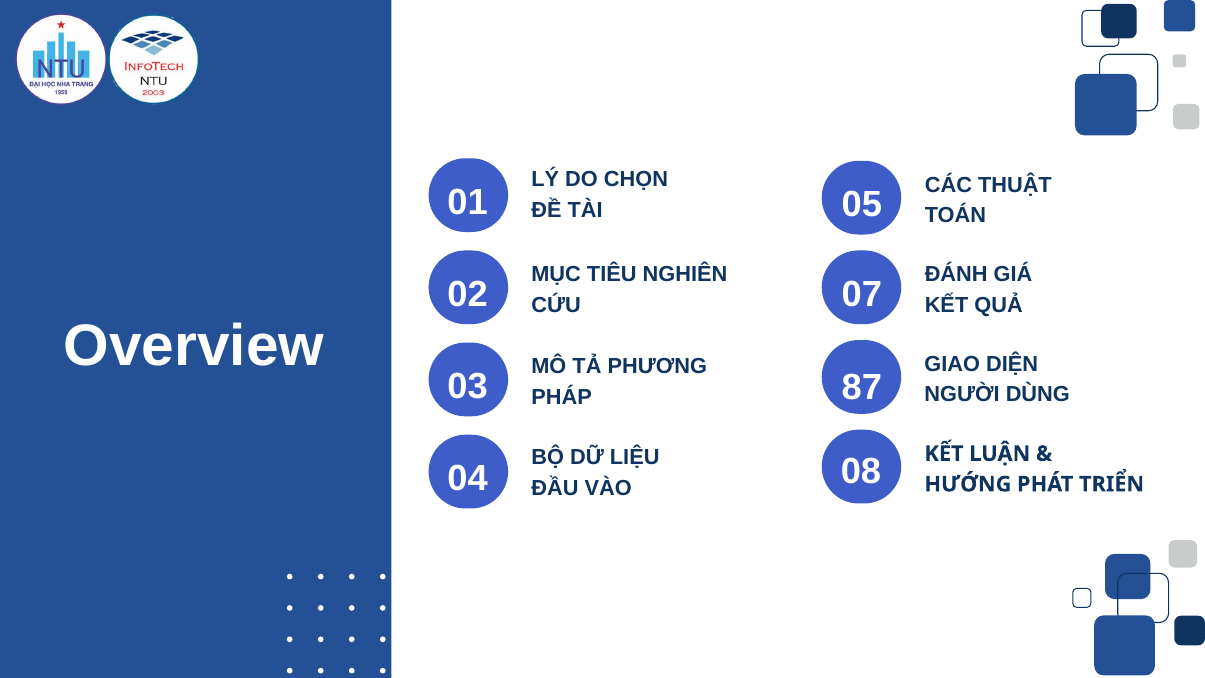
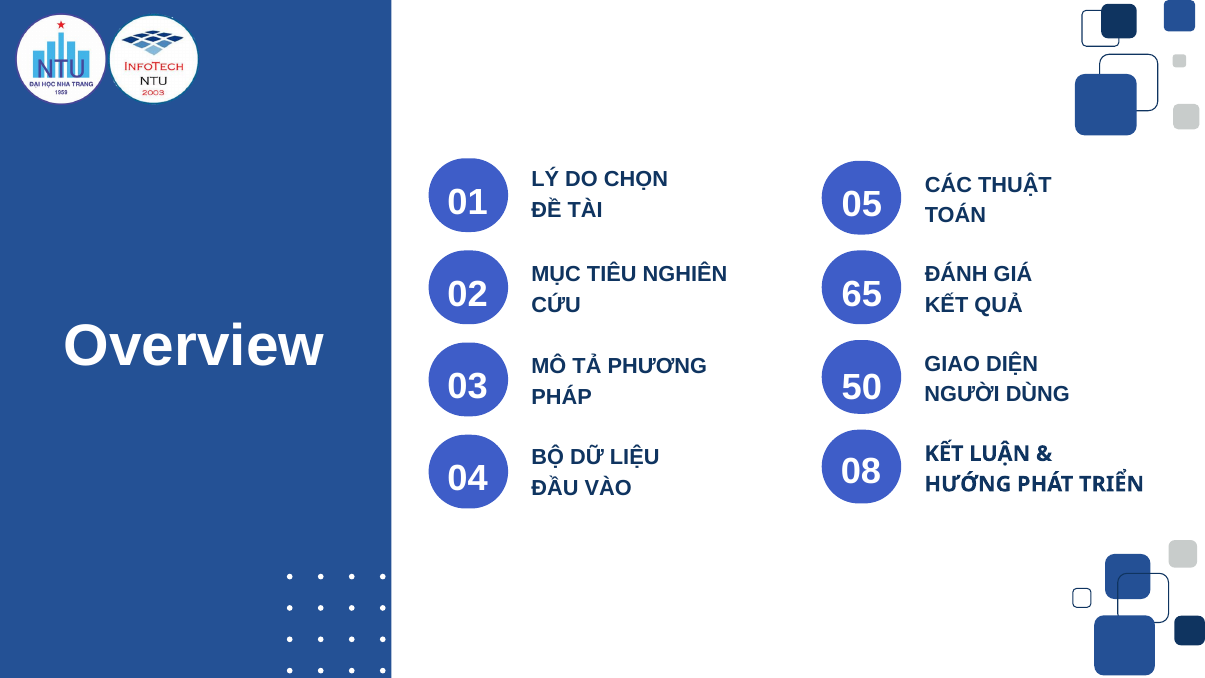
07: 07 -> 65 (862, 295)
87: 87 -> 50 (862, 387)
